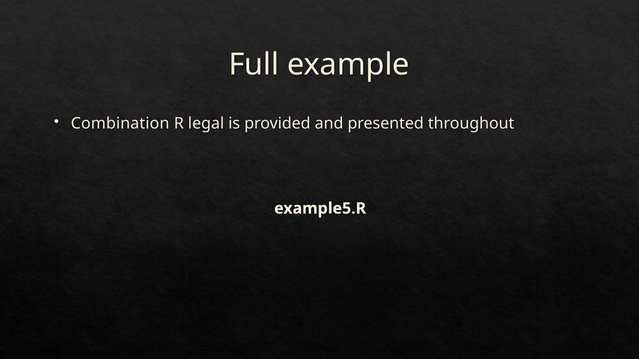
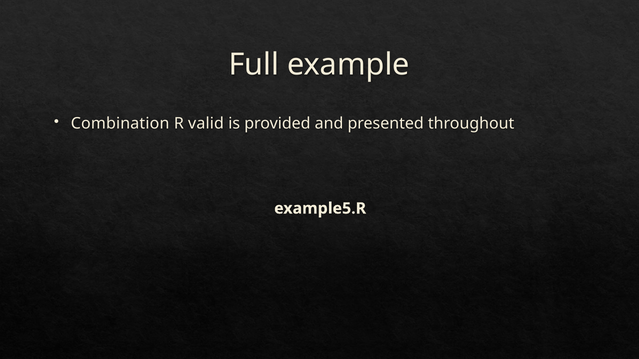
legal: legal -> valid (206, 124)
